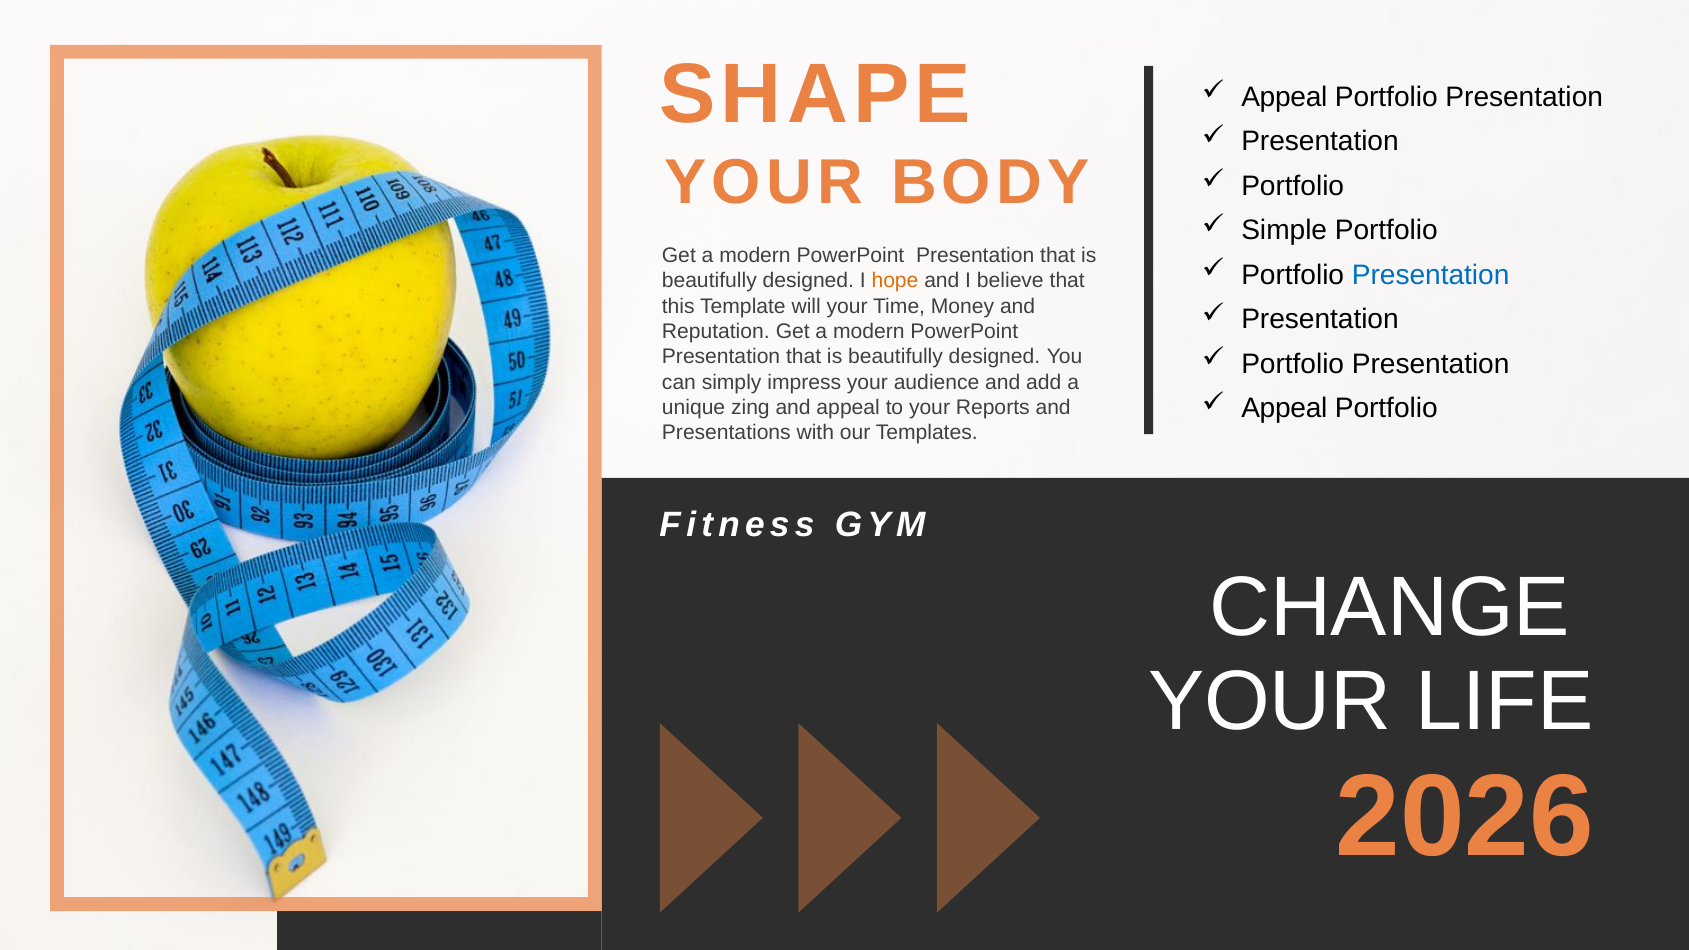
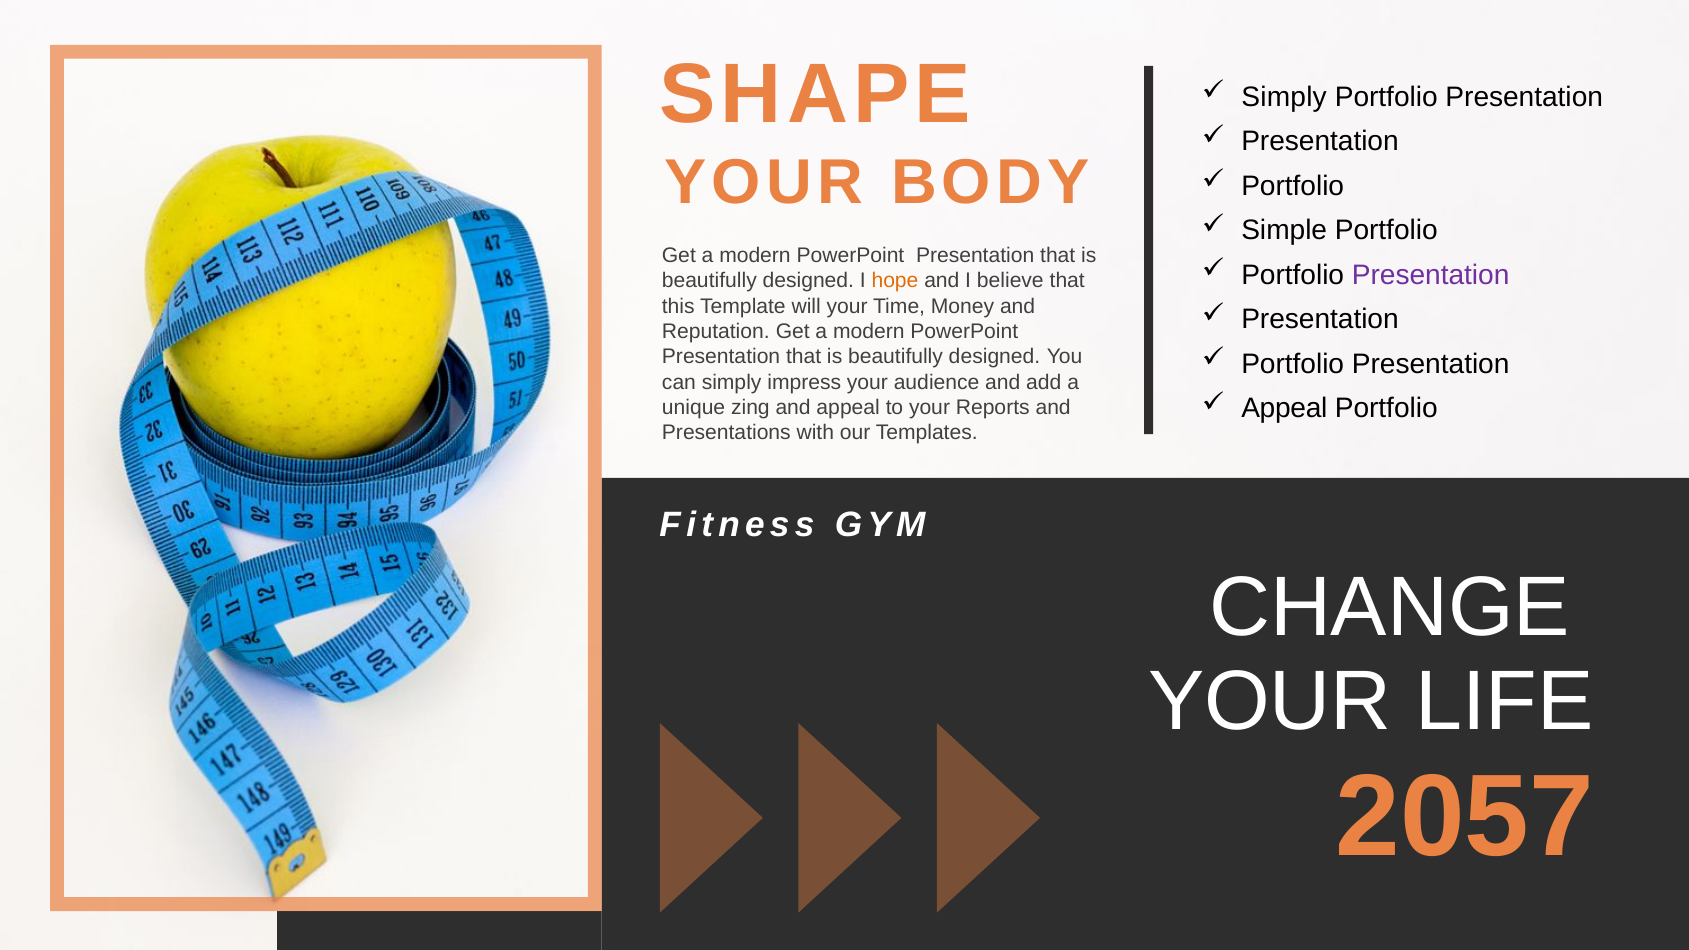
Appeal: Appeal -> Simply (1284, 97)
Presentation colour: blue -> purple (1431, 275)
2026: 2026 -> 2057 (1465, 817)
